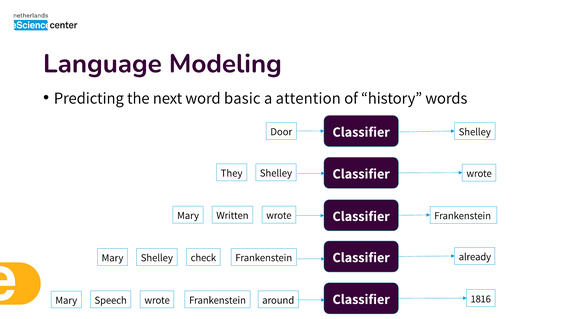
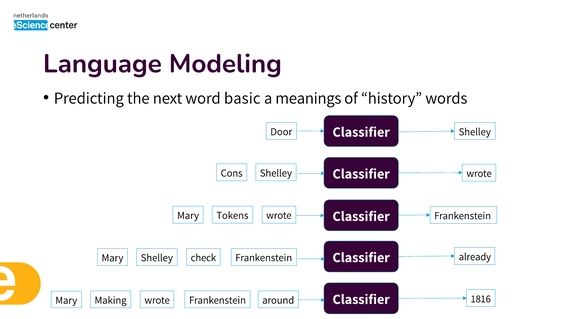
attention: attention -> meanings (308, 98)
They: They -> Cons (232, 173)
Written: Written -> Tokens (232, 215)
Speech: Speech -> Making (111, 300)
